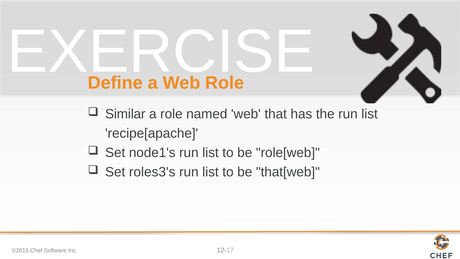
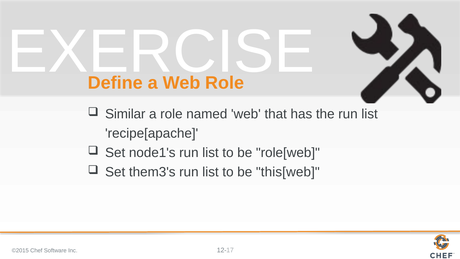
roles3's: roles3's -> them3's (152, 172)
that[web: that[web -> this[web (288, 172)
